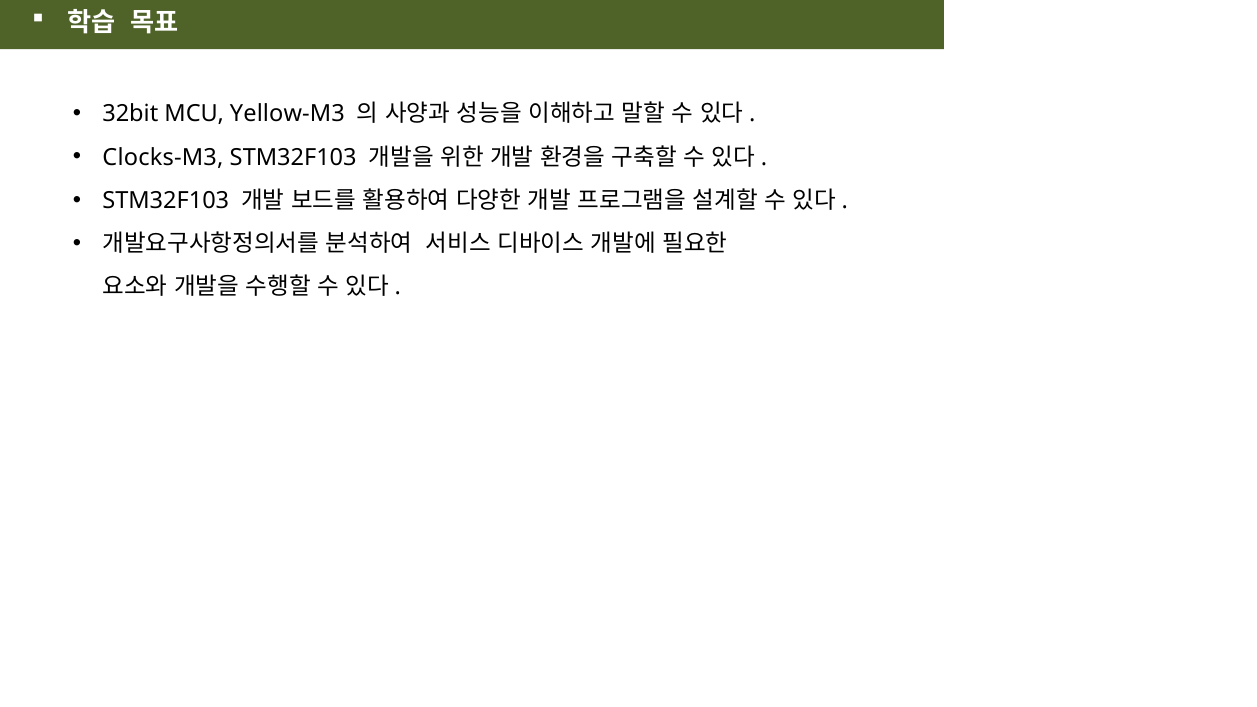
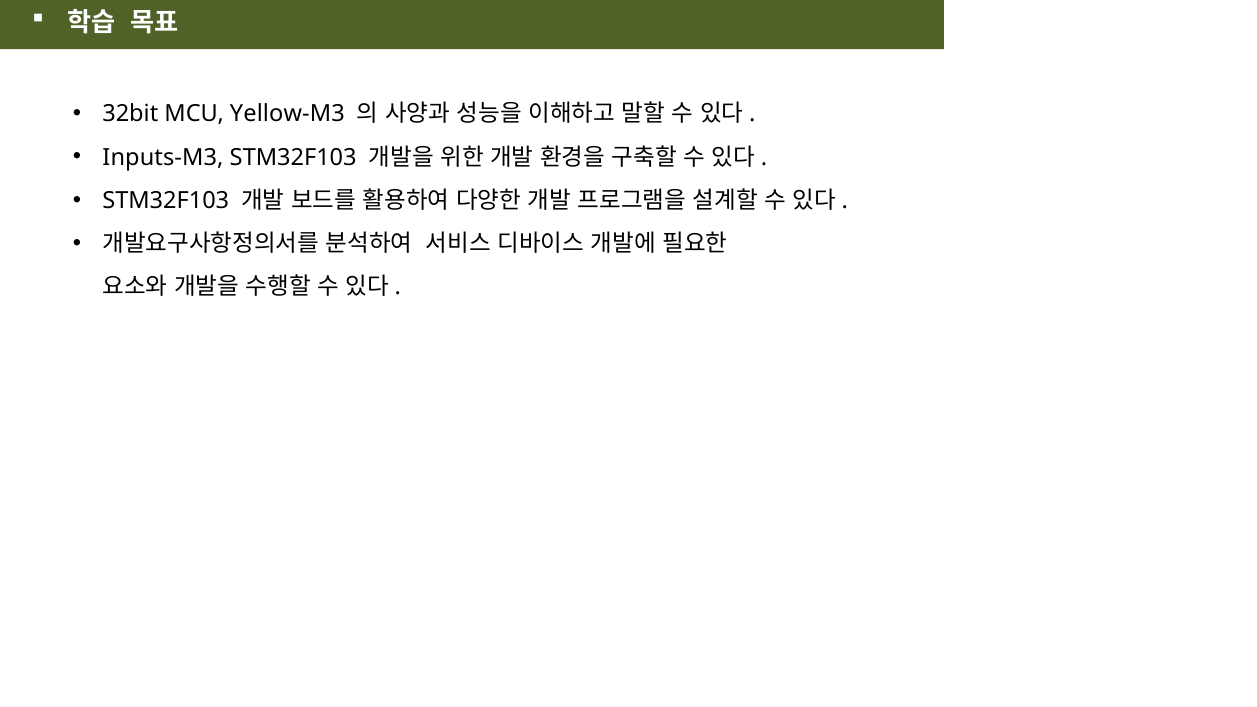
Clocks-M3: Clocks-M3 -> Inputs-M3 (163, 157)
